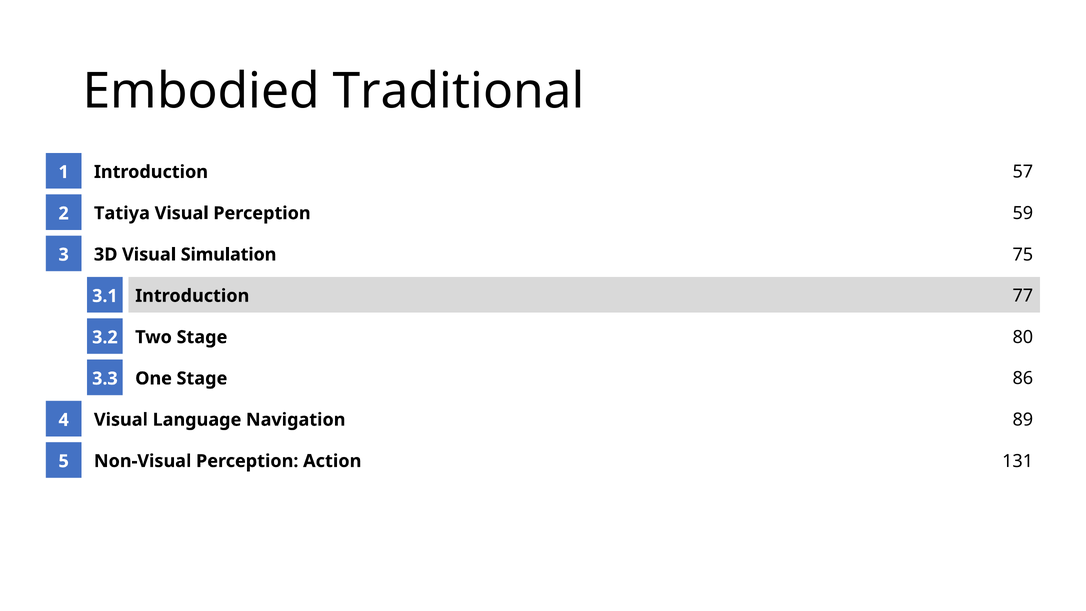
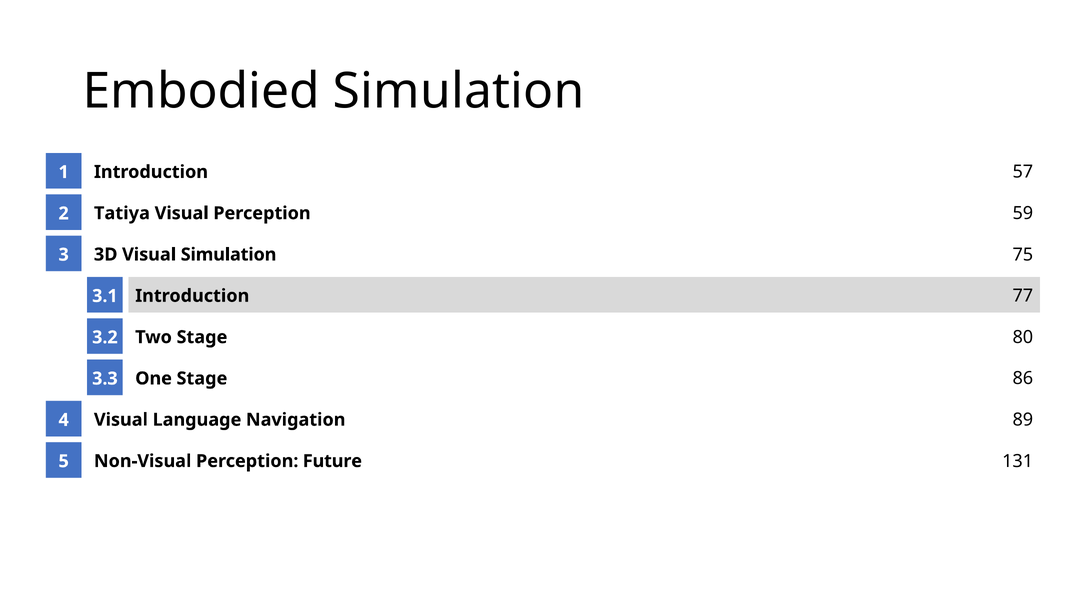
Embodied Traditional: Traditional -> Simulation (459, 91)
Action: Action -> Future (332, 461)
